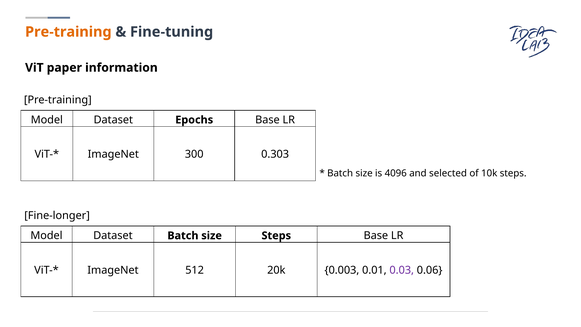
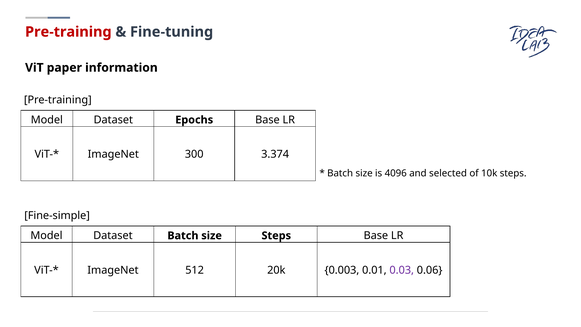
Pre-training colour: orange -> red (68, 32)
0.303: 0.303 -> 3.374 (275, 154)
Fine-longer: Fine-longer -> Fine-simple (57, 215)
